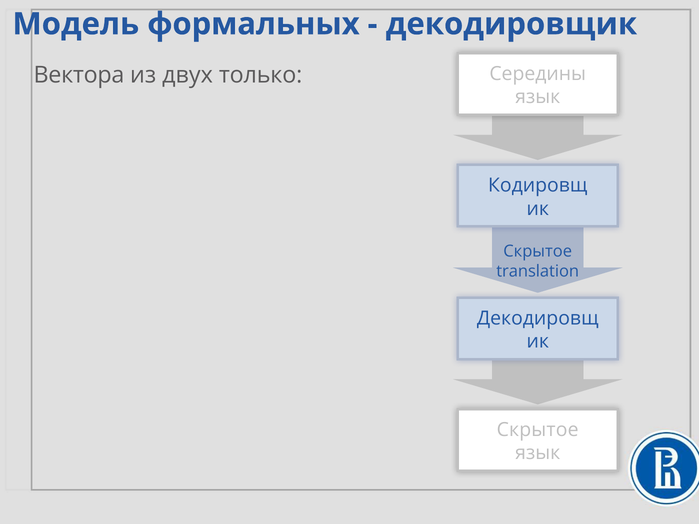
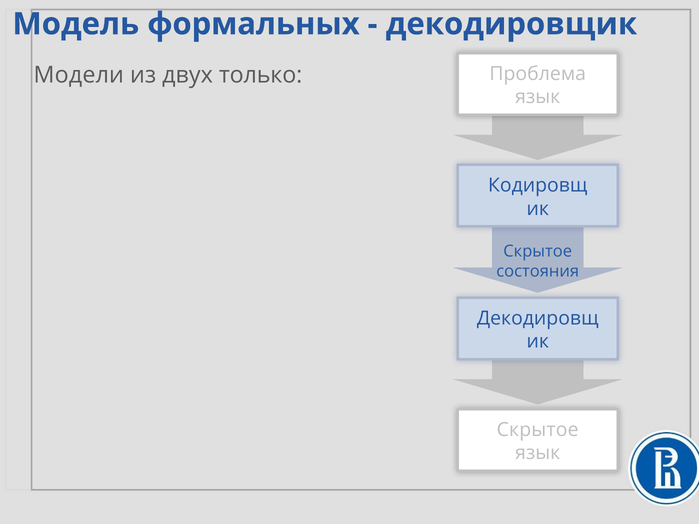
Середины: Середины -> Проблема (538, 74)
Вектора: Вектора -> Модели (79, 75)
translation: translation -> состояния (538, 271)
